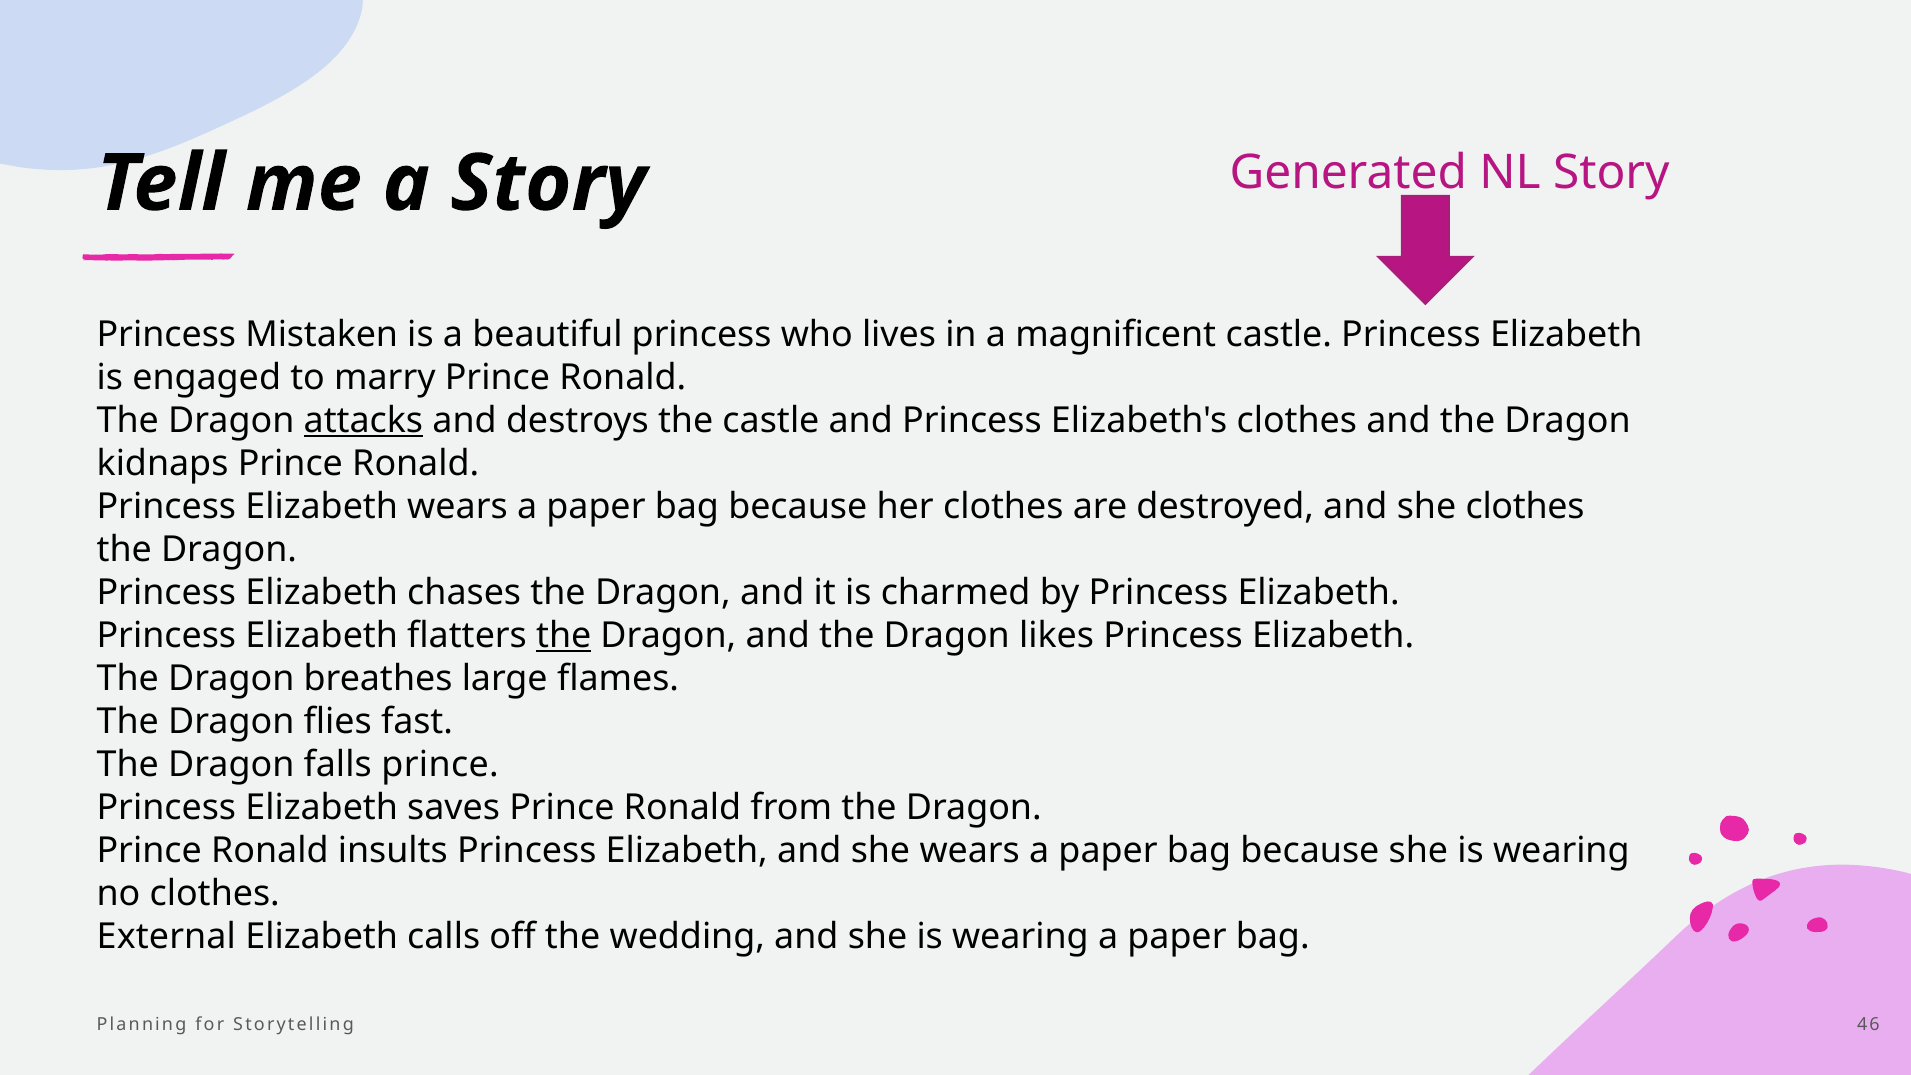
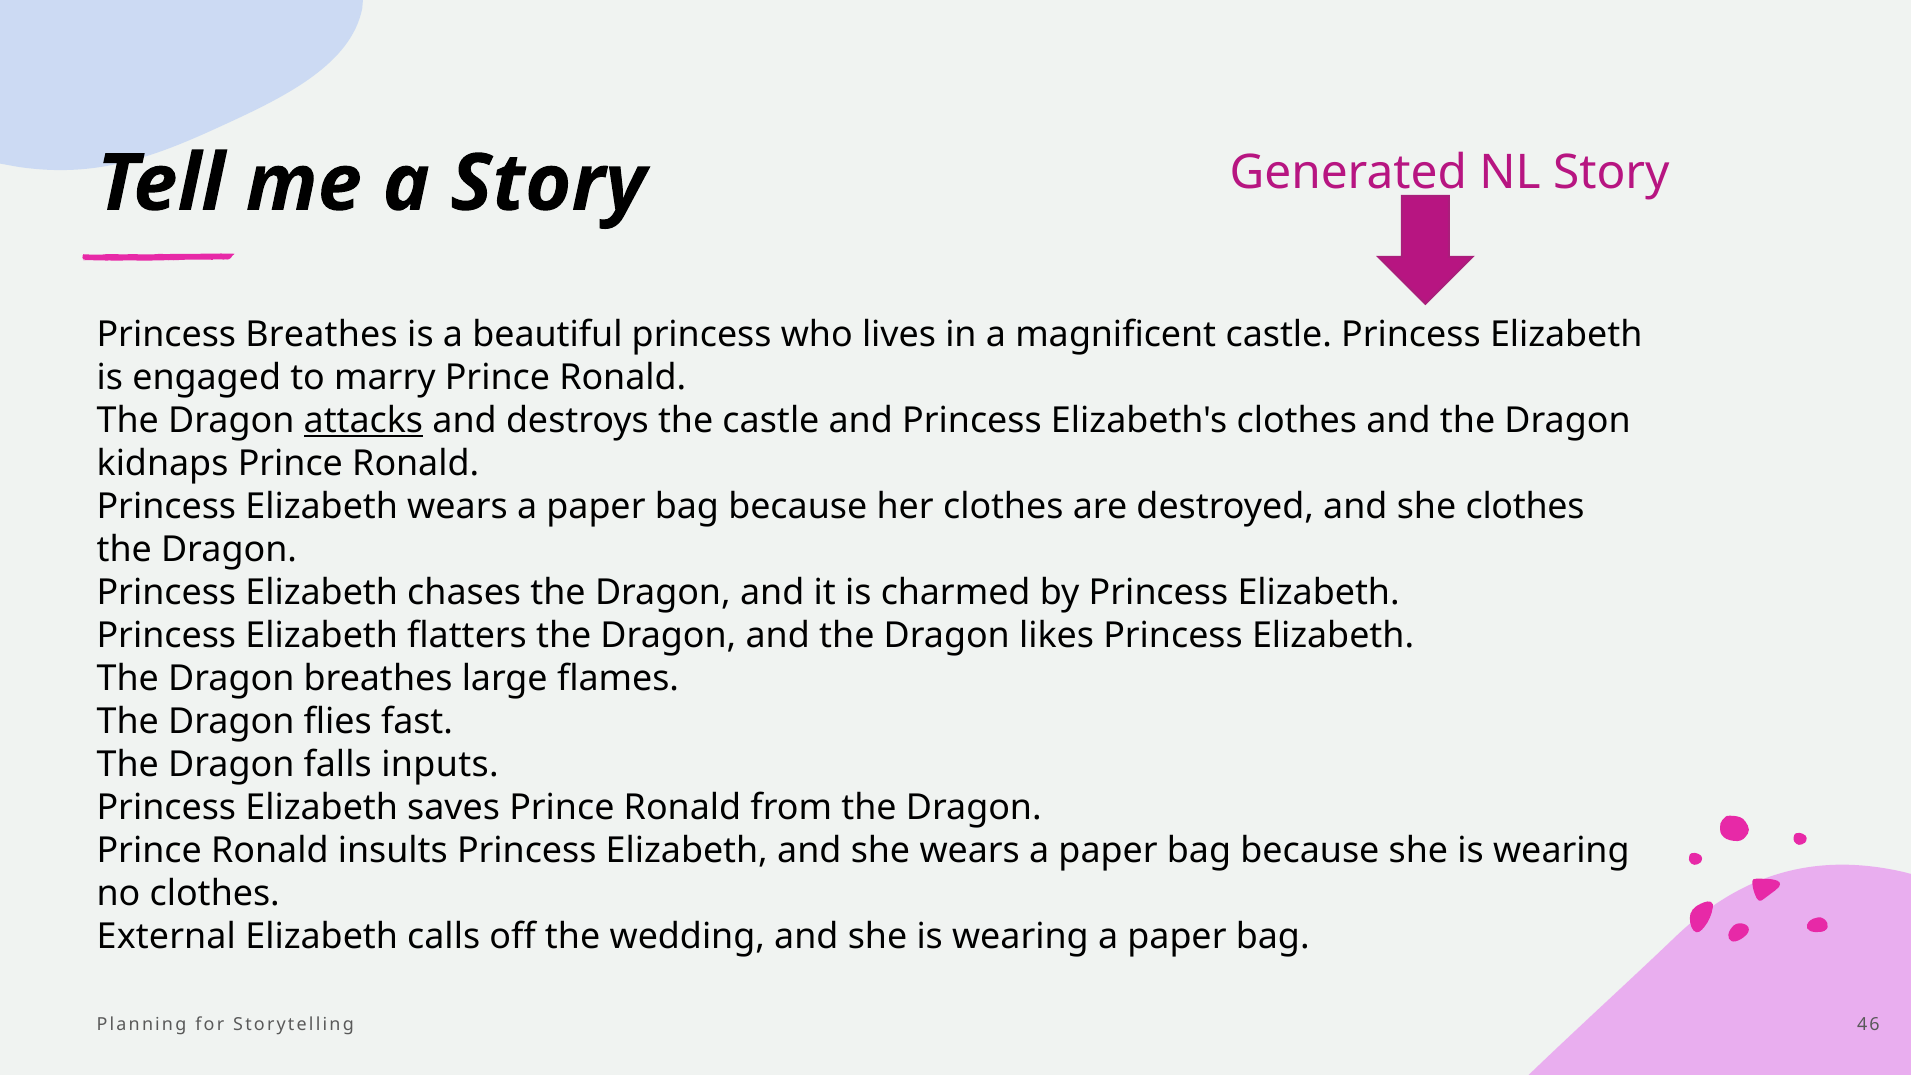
Princess Mistaken: Mistaken -> Breathes (322, 335)
the underline: present -> none (564, 636)
falls prince: prince -> inputs (440, 765)
